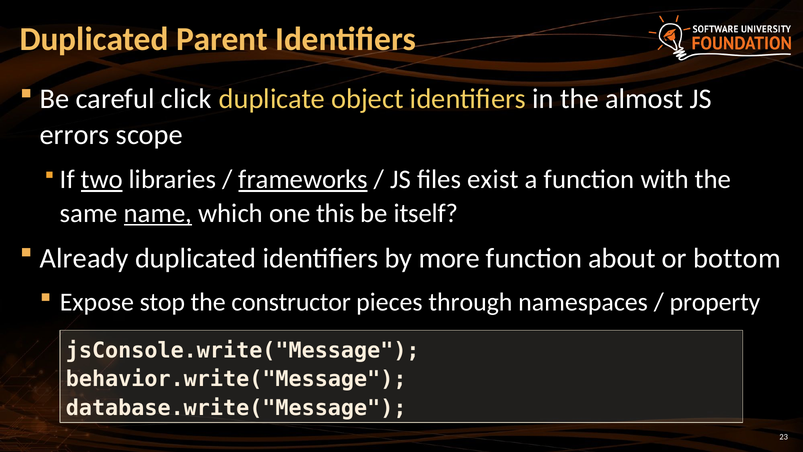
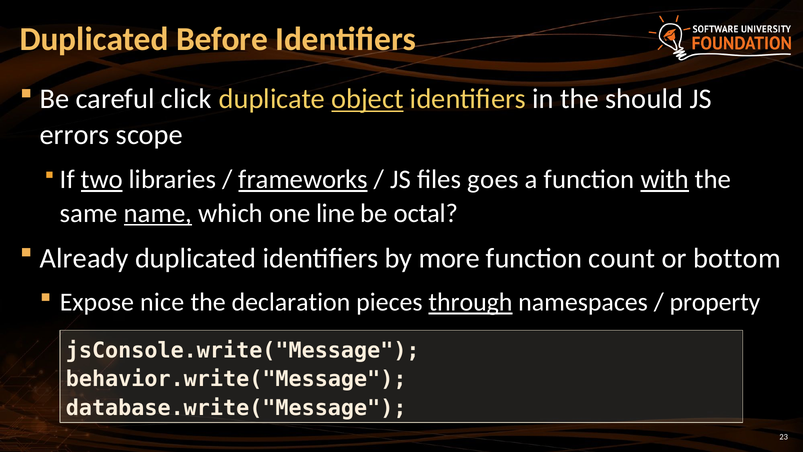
Parent: Parent -> Before (222, 39)
object underline: none -> present (367, 99)
almost: almost -> should (644, 99)
exist: exist -> goes (493, 179)
with underline: none -> present (665, 179)
this: this -> line (336, 213)
itself: itself -> octal (426, 213)
about: about -> count (622, 258)
stop: stop -> nice (162, 302)
constructor: constructor -> declaration (291, 302)
through underline: none -> present (470, 302)
